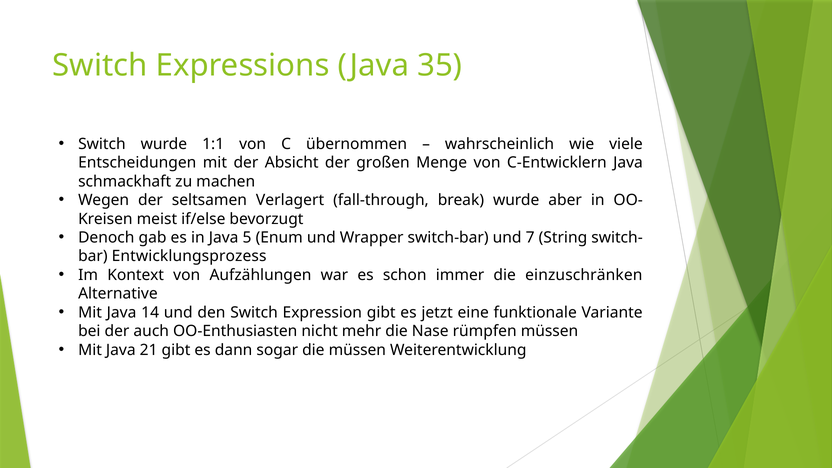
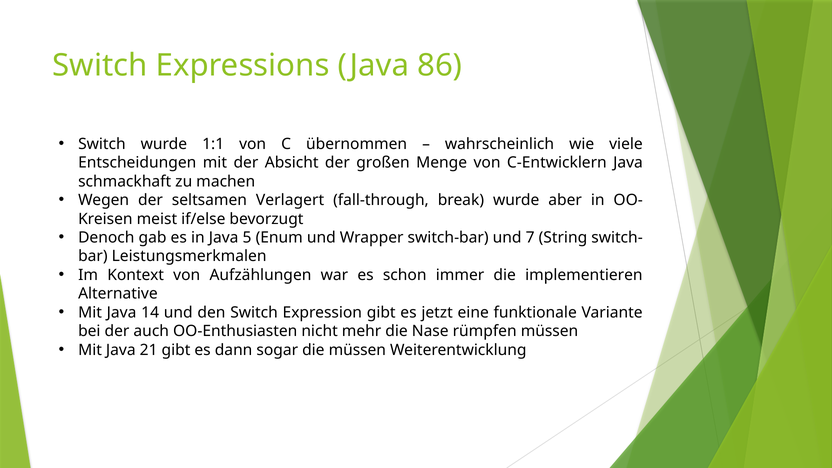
35: 35 -> 86 (440, 66)
Entwicklungsprozess: Entwicklungsprozess -> Leistungsmerkmalen (189, 256)
einzuschränken: einzuschränken -> implementieren (584, 275)
